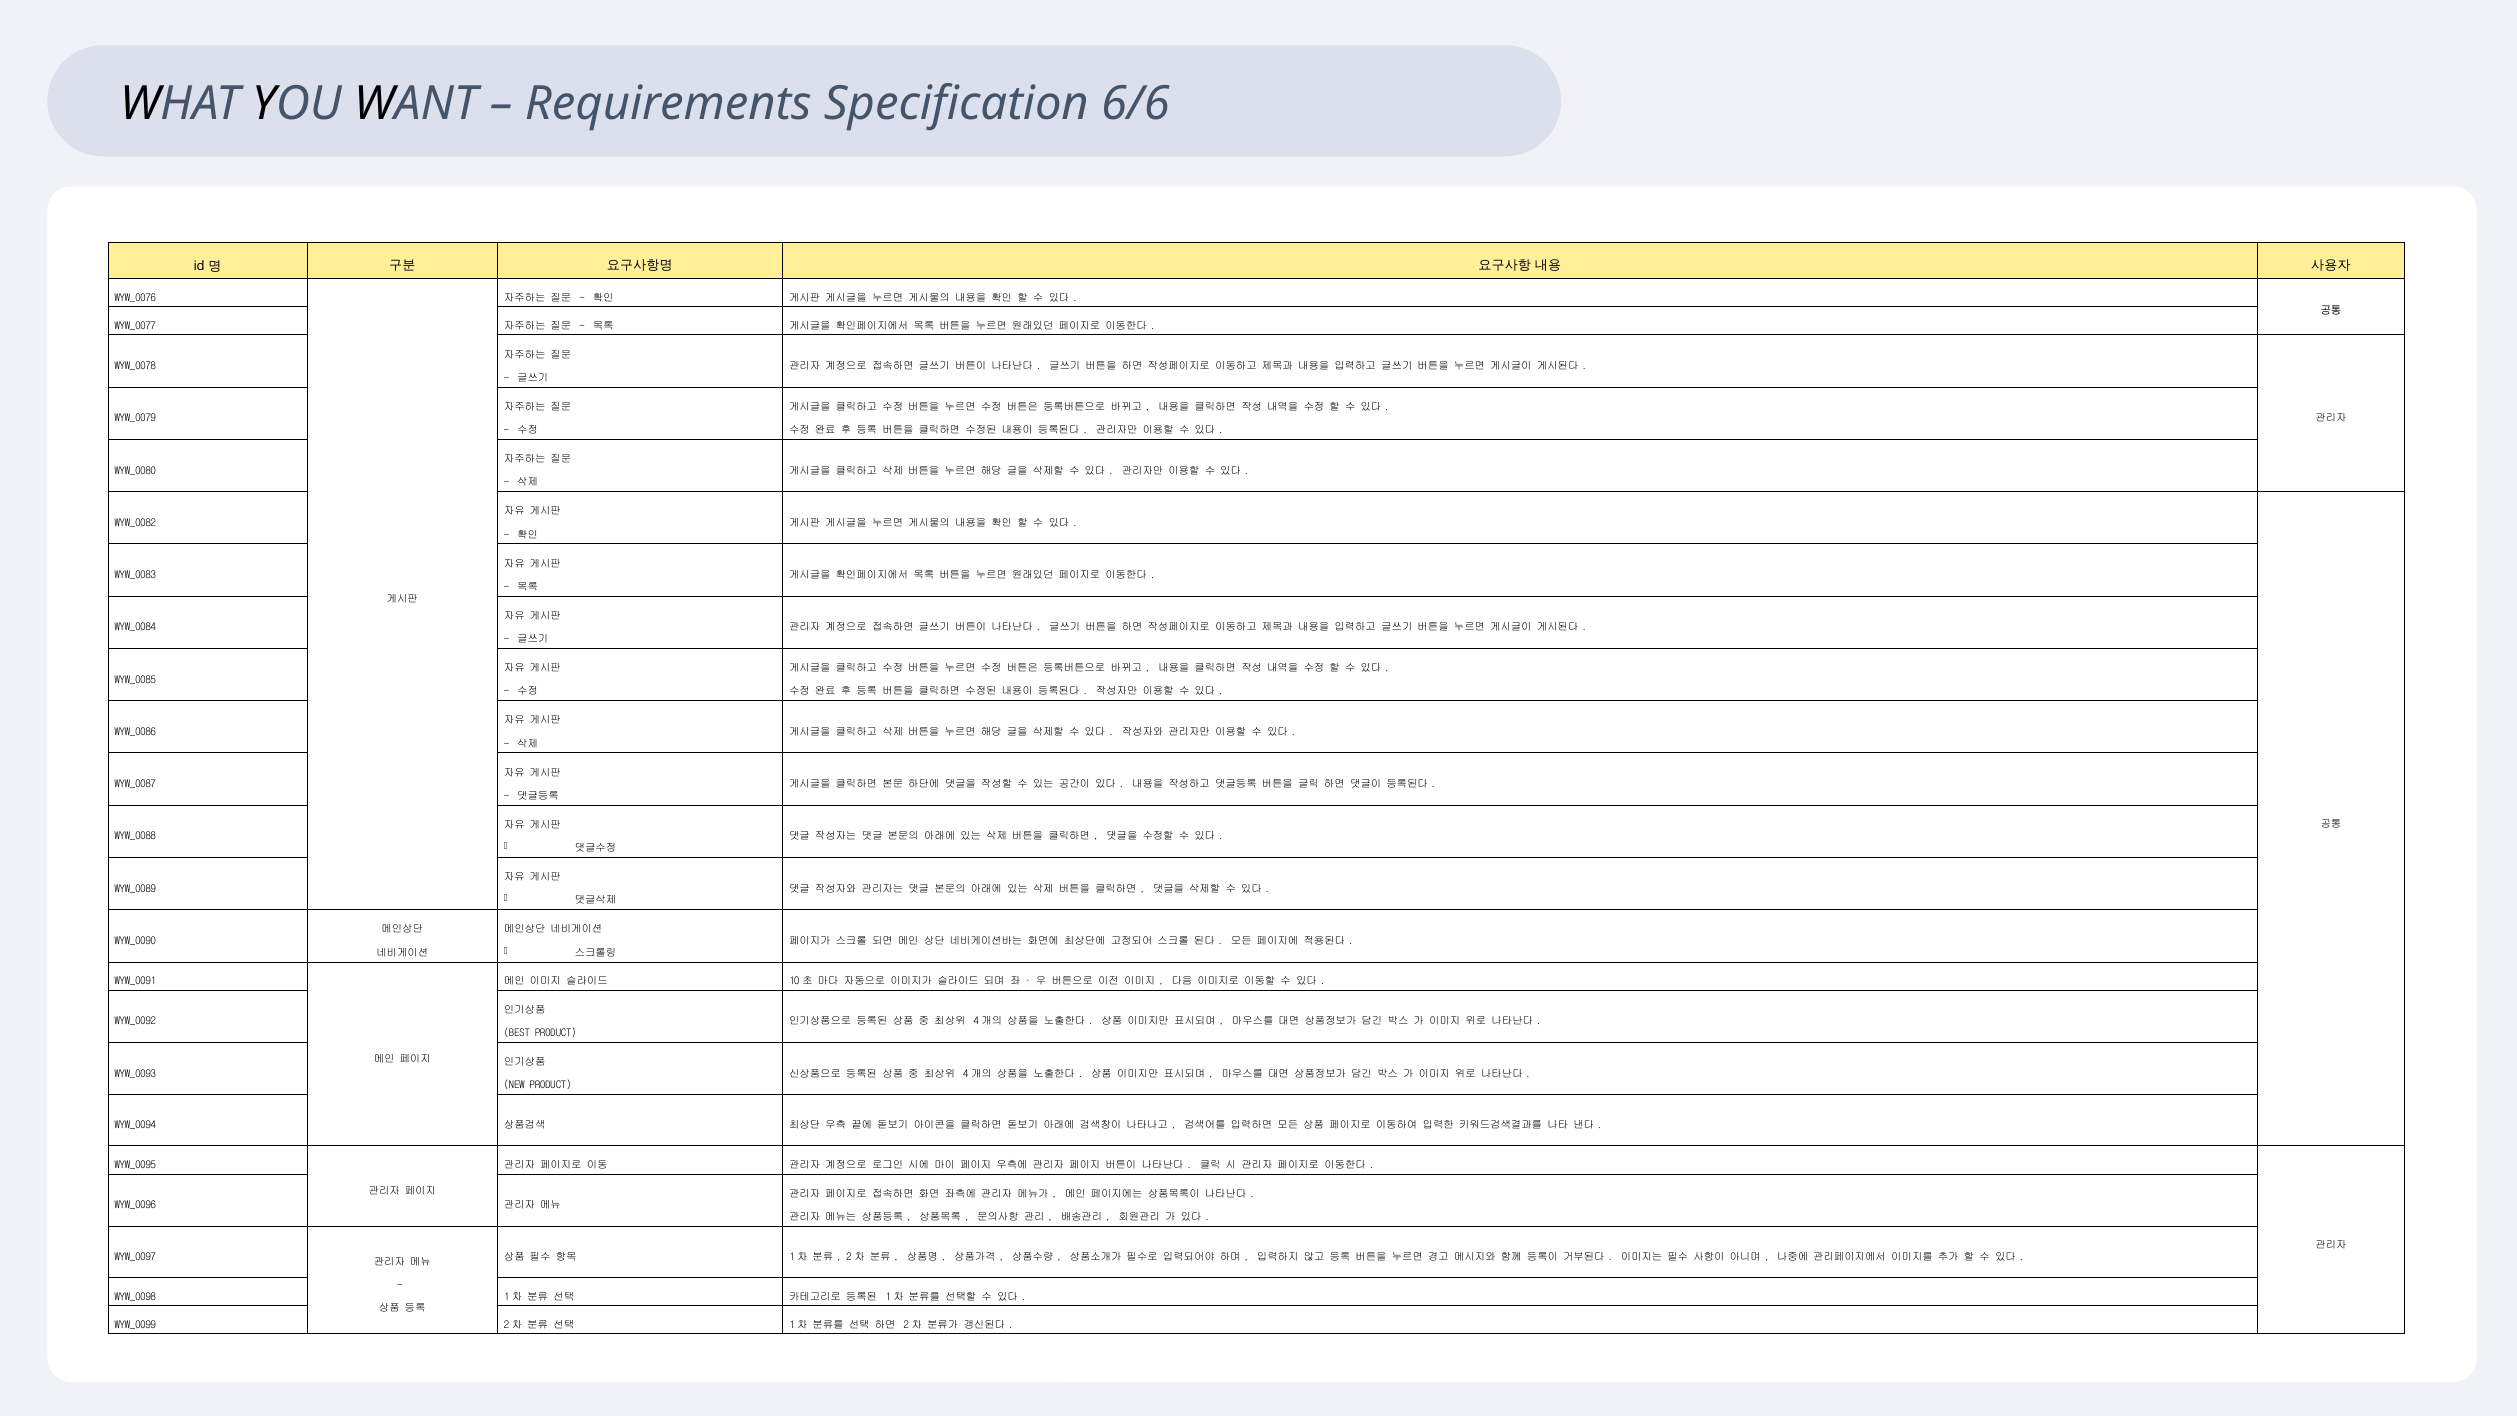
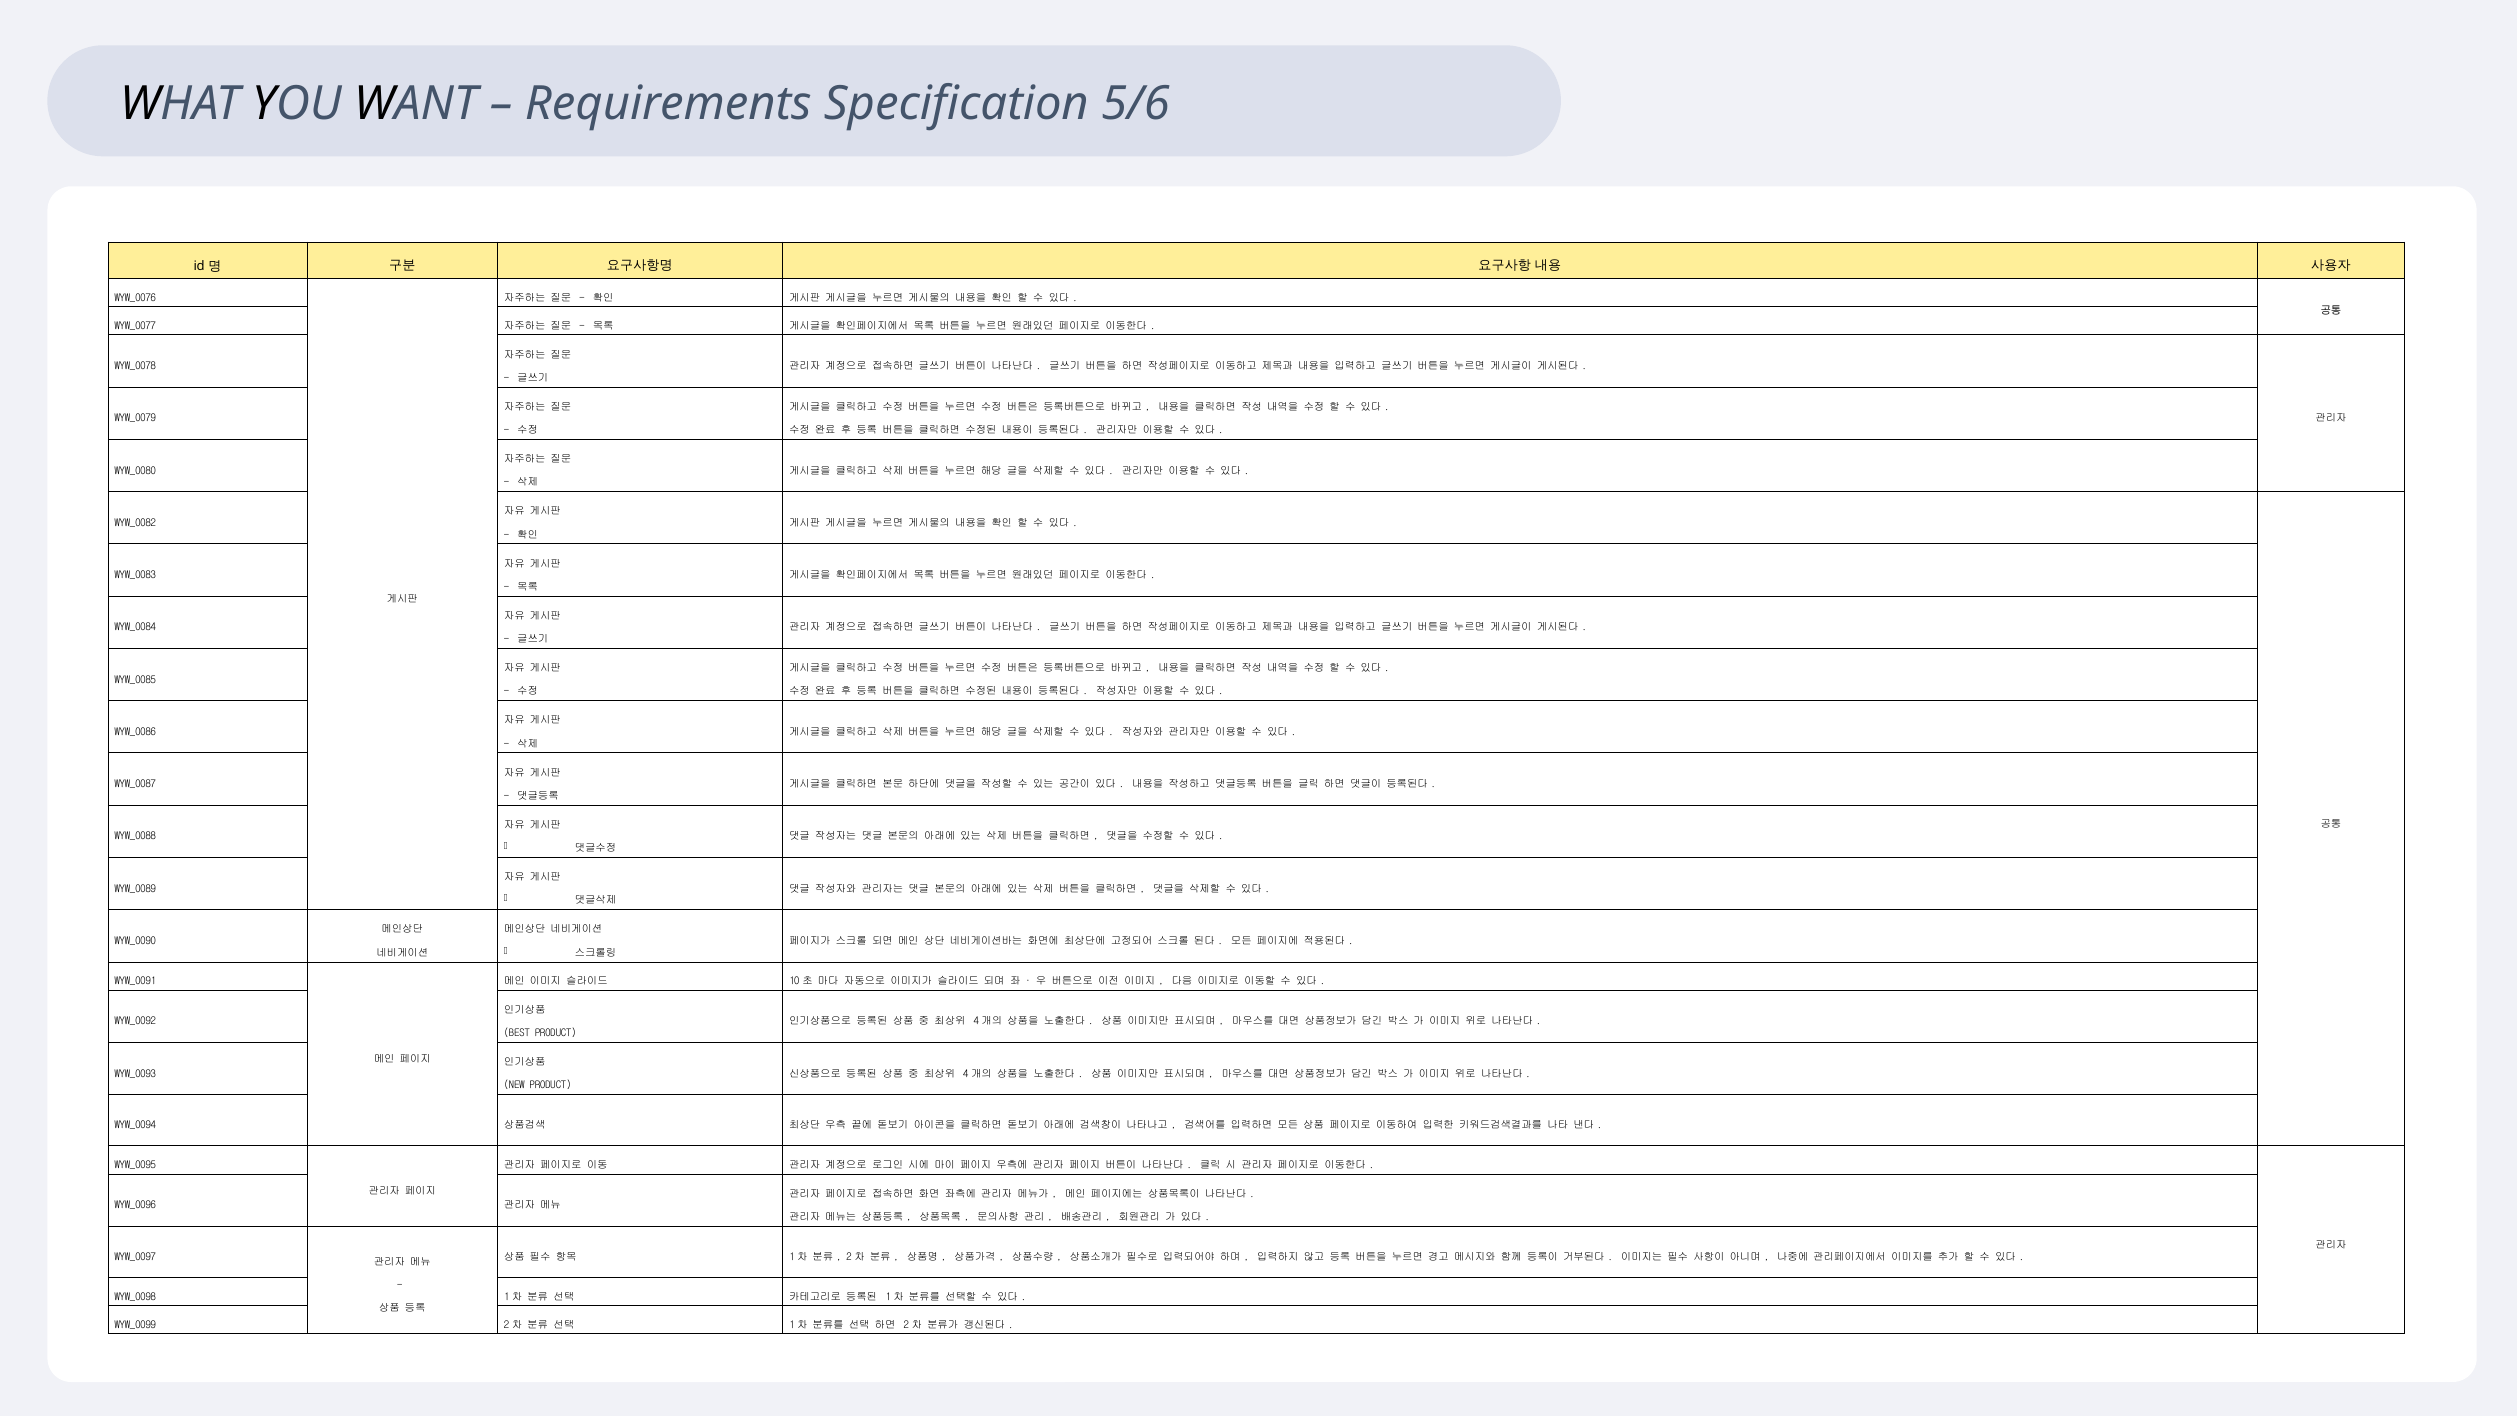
6/6: 6/6 -> 5/6 (1135, 104)
